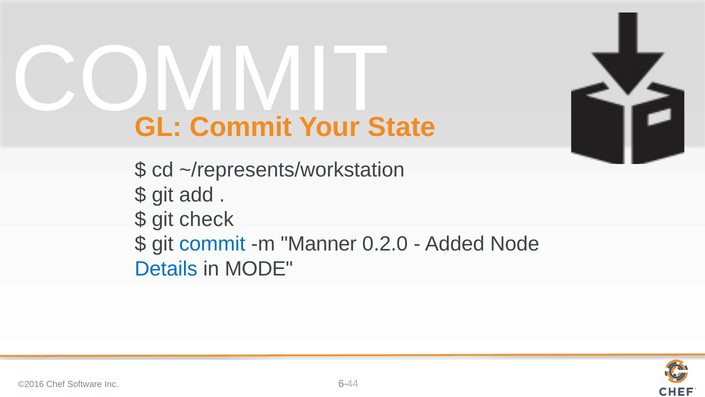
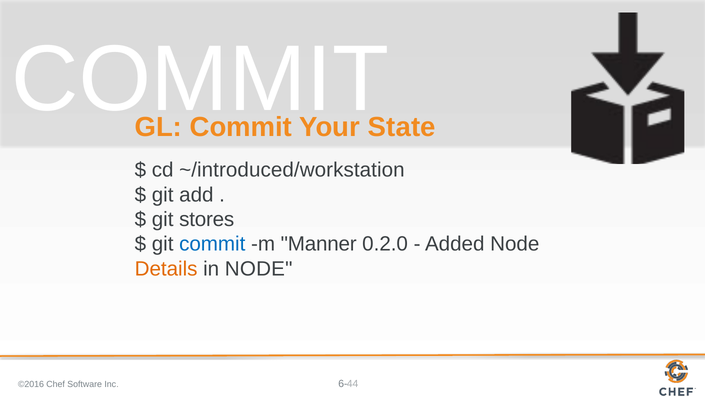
~/represents/workstation: ~/represents/workstation -> ~/introduced/workstation (292, 170)
check: check -> stores (207, 219)
Details colour: blue -> orange (166, 269)
in MODE: MODE -> NODE (259, 269)
